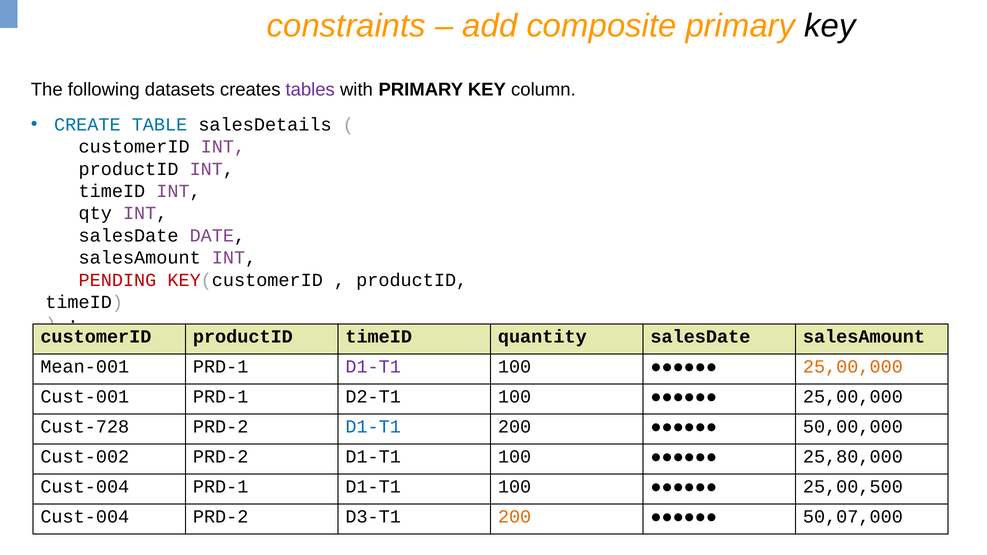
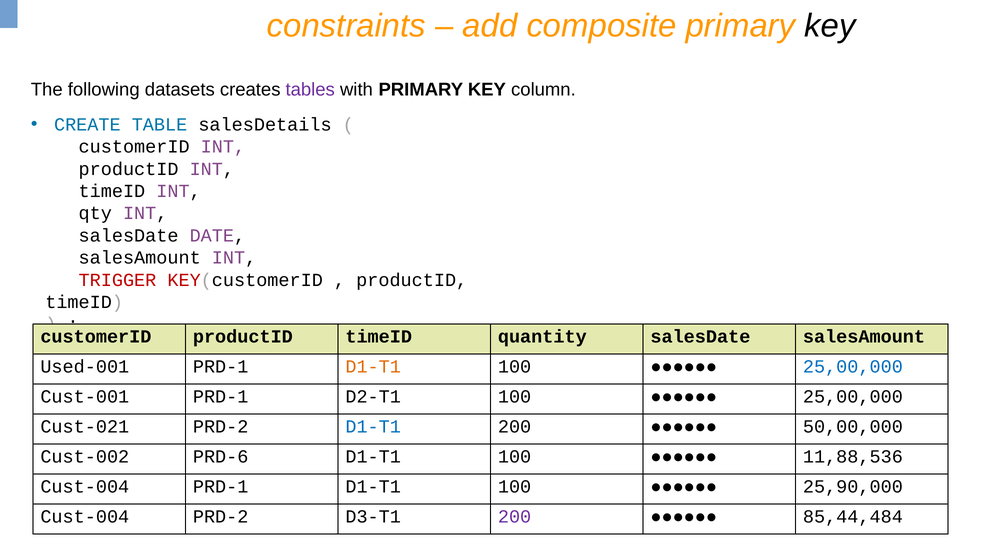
PENDING: PENDING -> TRIGGER (117, 280)
Mean-001: Mean-001 -> Used-001 (85, 367)
D1-T1 colour: purple -> orange (373, 367)
25,00,000 colour: orange -> blue (853, 367)
Cust-728: Cust-728 -> Cust-021 (85, 427)
Cust-002 PRD-2: PRD-2 -> PRD-6 (221, 457)
25,80,000: 25,80,000 -> 11,88,536 (853, 457)
25,00,500: 25,00,500 -> 25,90,000 (853, 487)
200 colour: orange -> purple (515, 517)
50,07,000: 50,07,000 -> 85,44,484 (853, 517)
